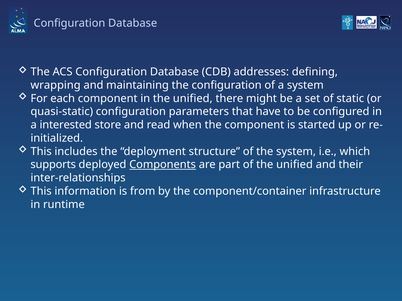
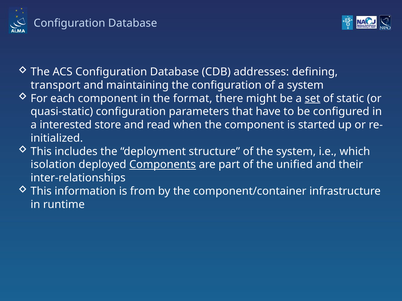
wrapping: wrapping -> transport (56, 85)
in the unified: unified -> format (193, 99)
set underline: none -> present (312, 99)
supports: supports -> isolation (53, 165)
